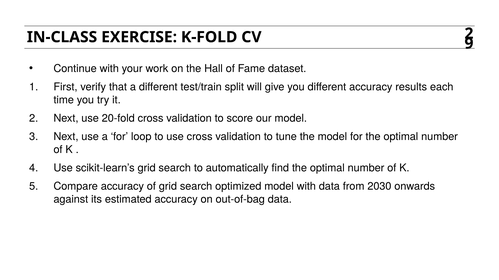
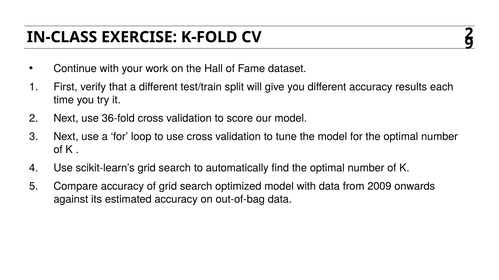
20-fold: 20-fold -> 36-fold (118, 118)
2030: 2030 -> 2009 (379, 187)
